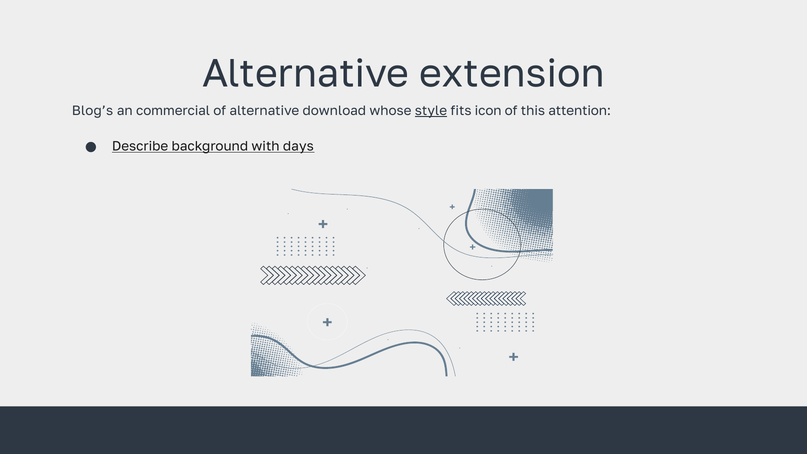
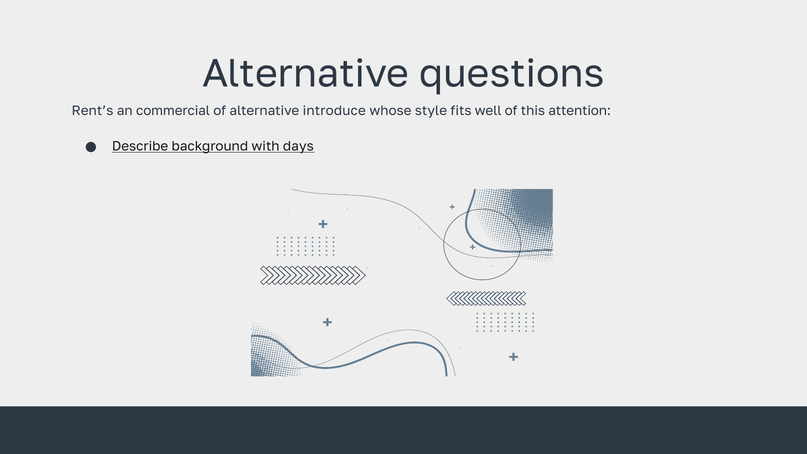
extension: extension -> questions (512, 74)
Blog’s: Blog’s -> Rent’s (93, 111)
download: download -> introduce (334, 111)
style underline: present -> none (431, 111)
icon: icon -> well (488, 111)
